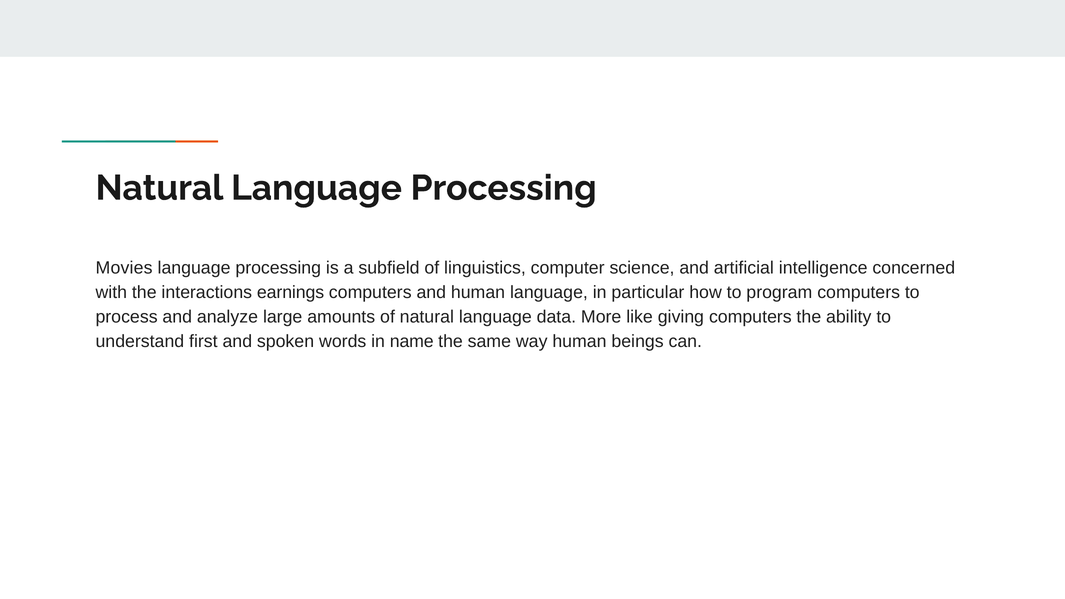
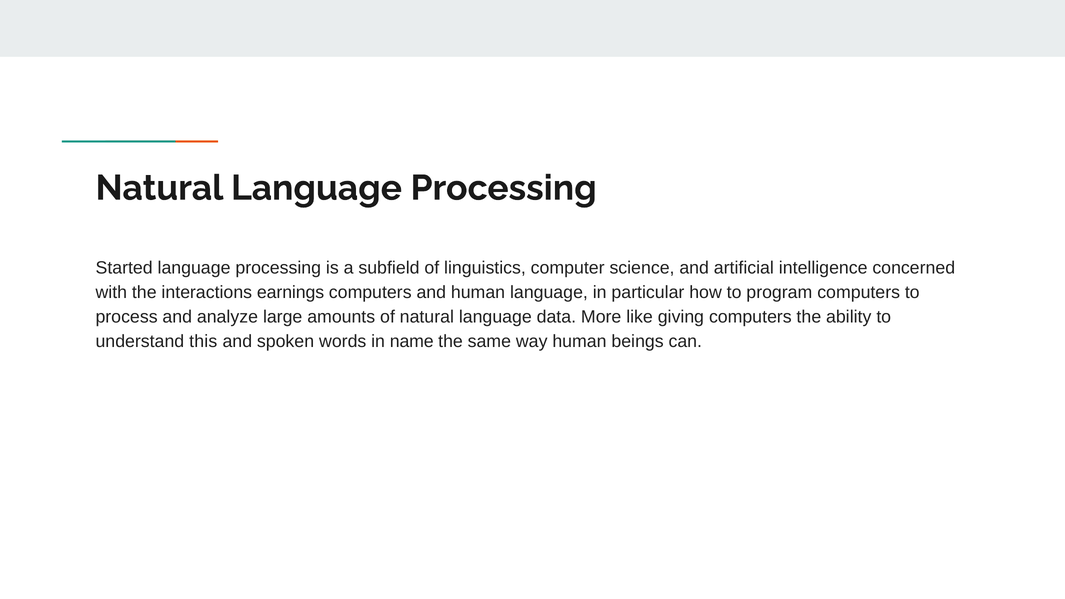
Movies: Movies -> Started (124, 268)
first: first -> this (203, 341)
